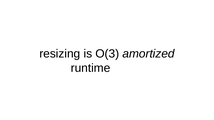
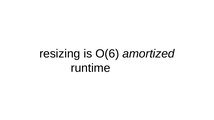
O(3: O(3 -> O(6 (107, 54)
